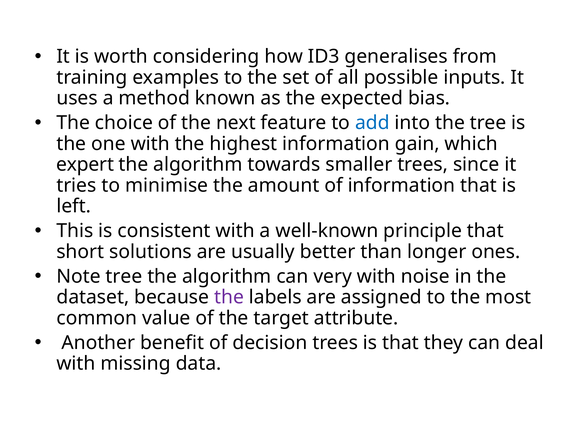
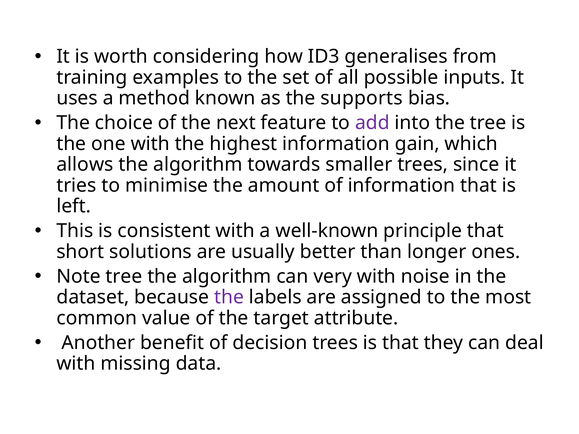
expected: expected -> supports (362, 98)
add colour: blue -> purple (372, 123)
expert: expert -> allows (85, 165)
